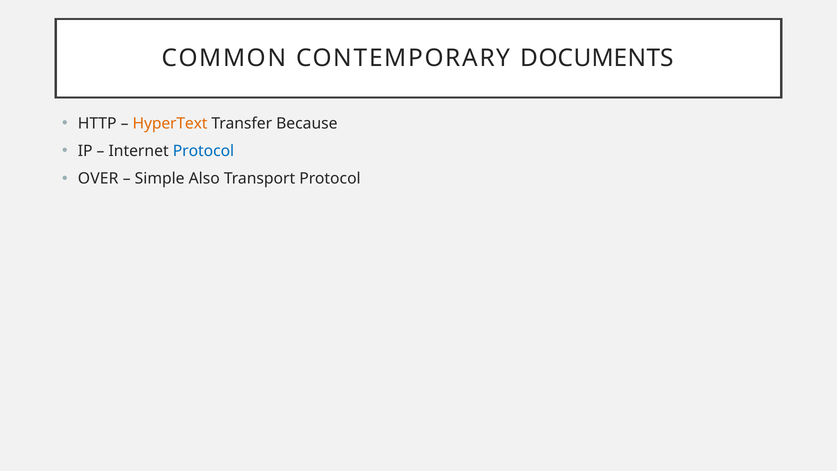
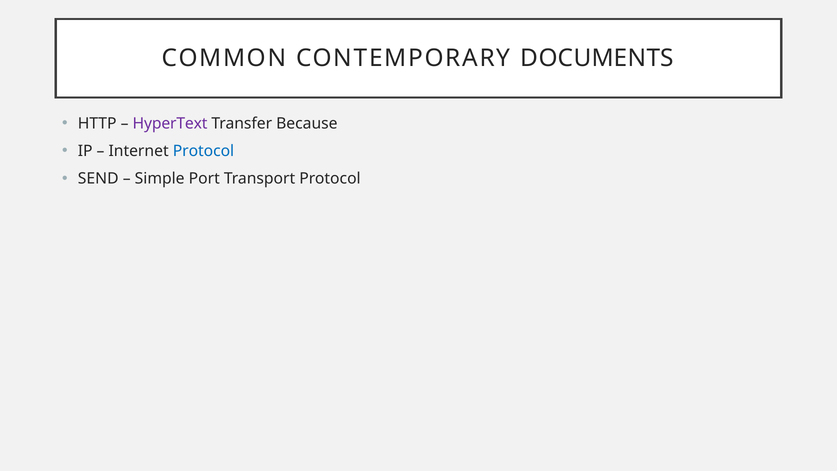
HyperText colour: orange -> purple (170, 124)
OVER: OVER -> SEND (98, 179)
Also: Also -> Port (204, 179)
